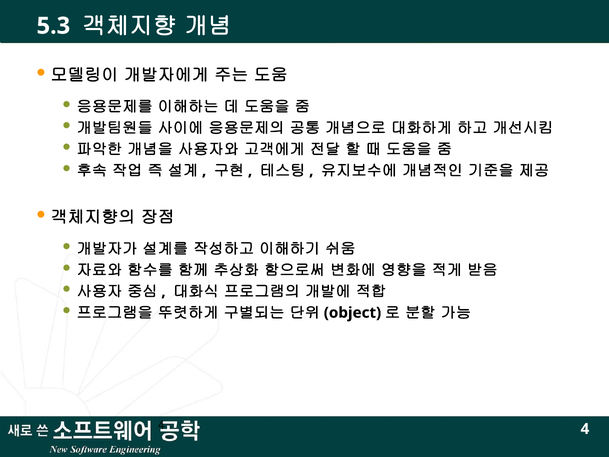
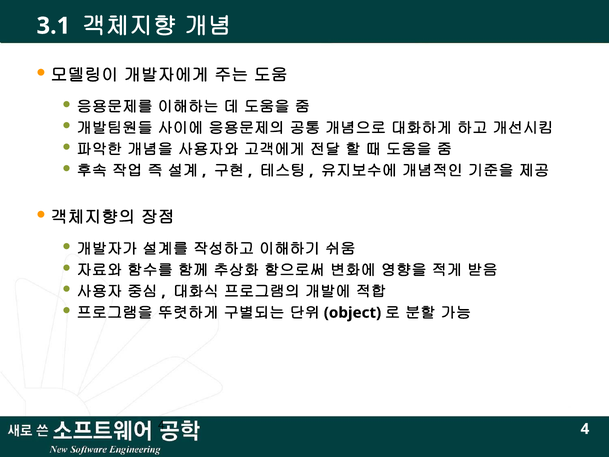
5.3: 5.3 -> 3.1 (53, 26)
